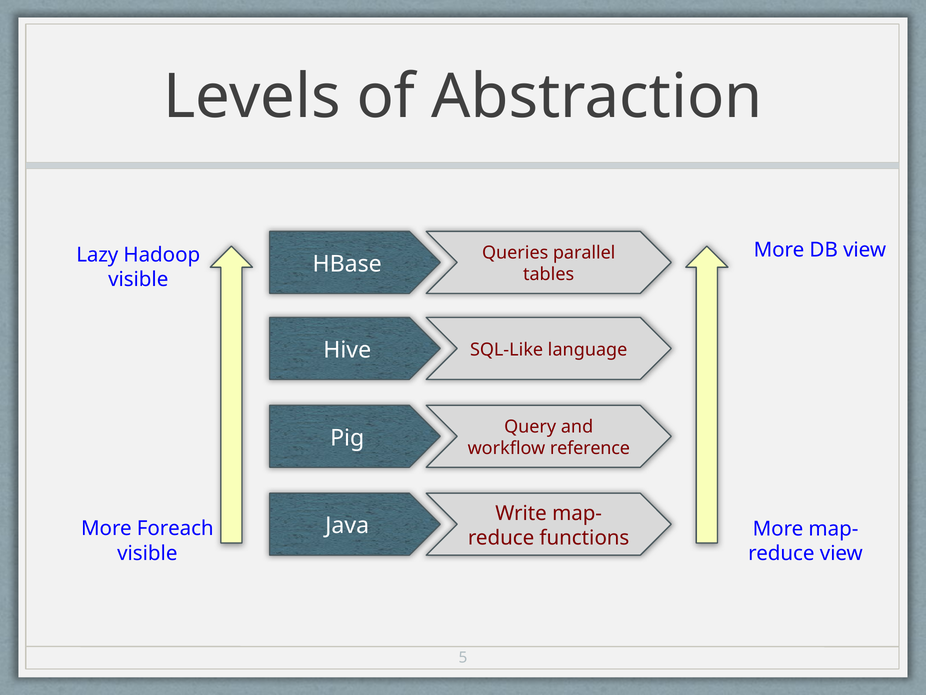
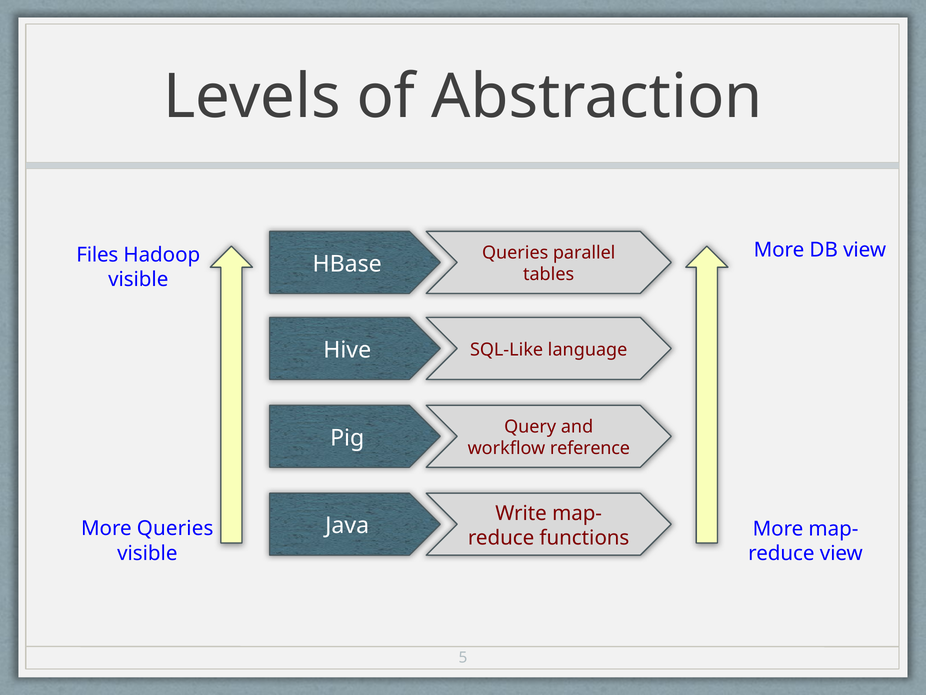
Lazy: Lazy -> Files (97, 255)
More Foreach: Foreach -> Queries (175, 528)
